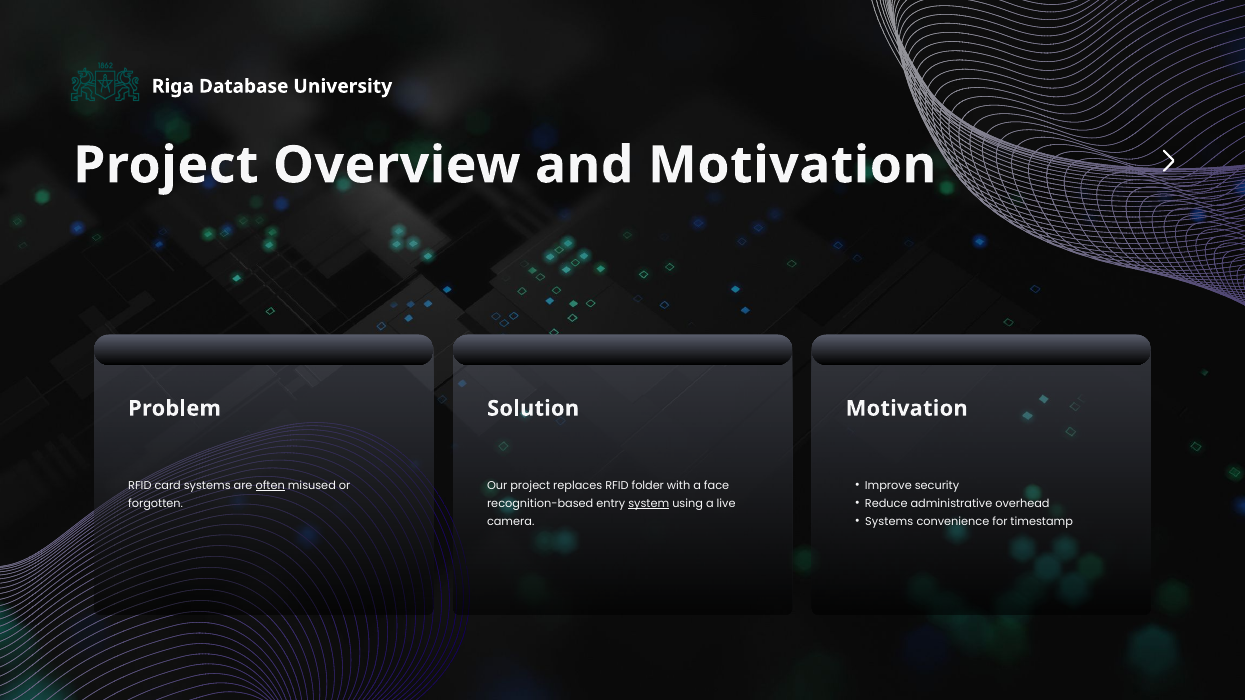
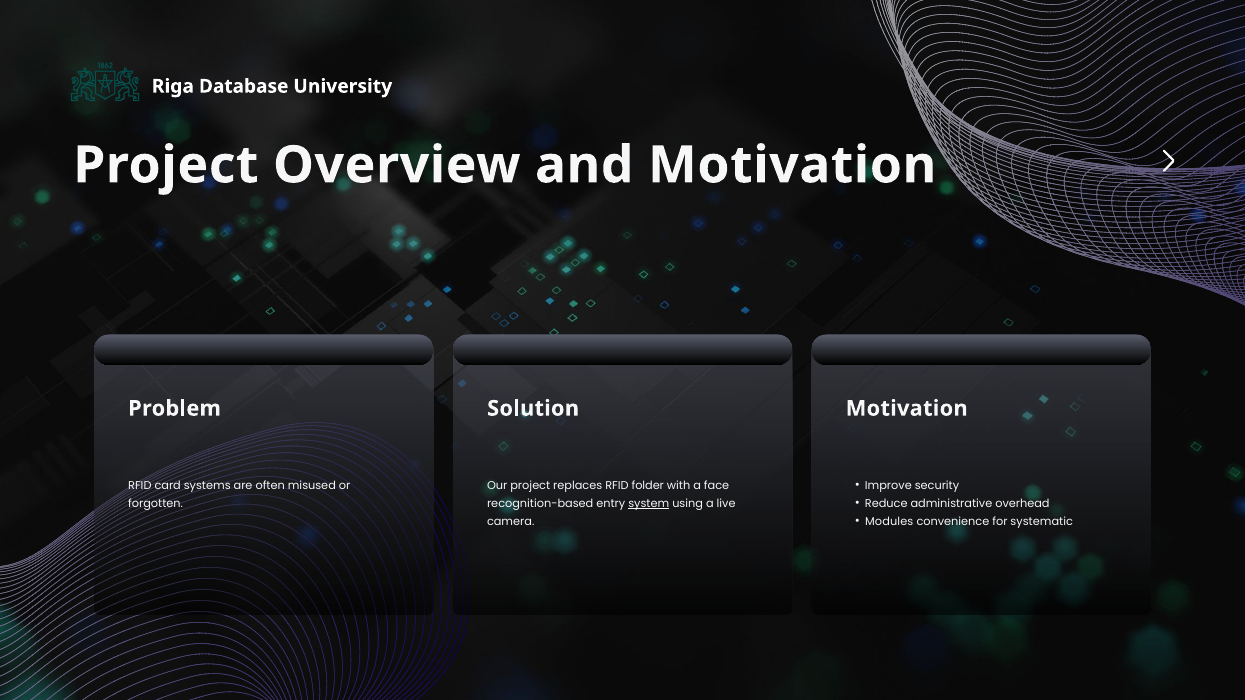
often underline: present -> none (270, 486)
Systems: Systems -> Modules (889, 522)
timestamp: timestamp -> systematic (1042, 522)
